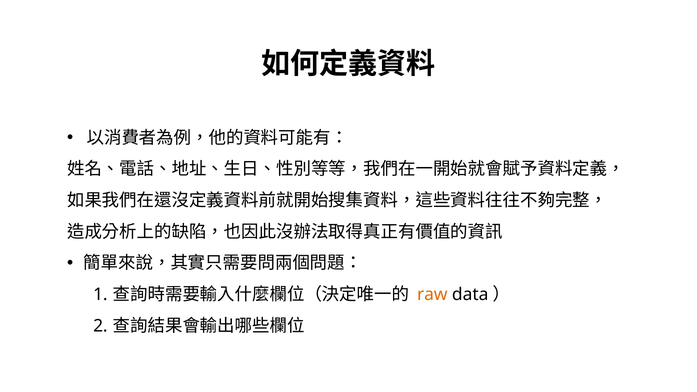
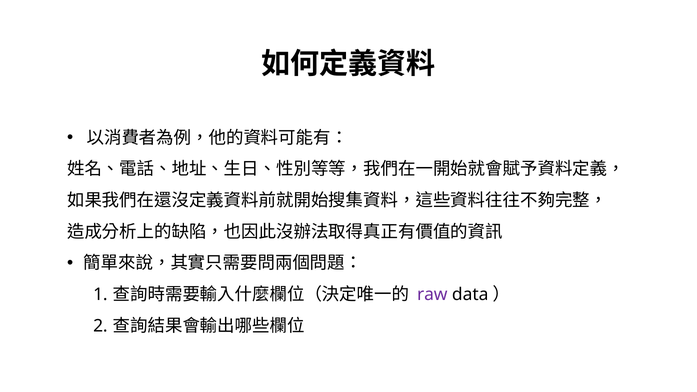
raw colour: orange -> purple (432, 295)
